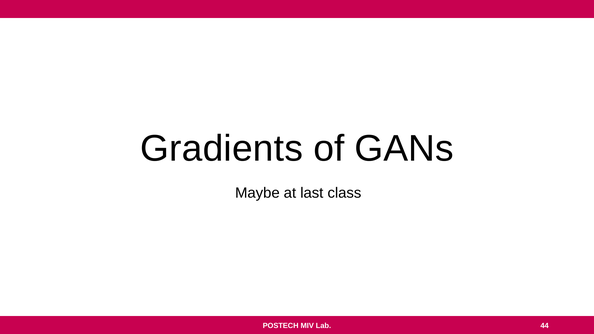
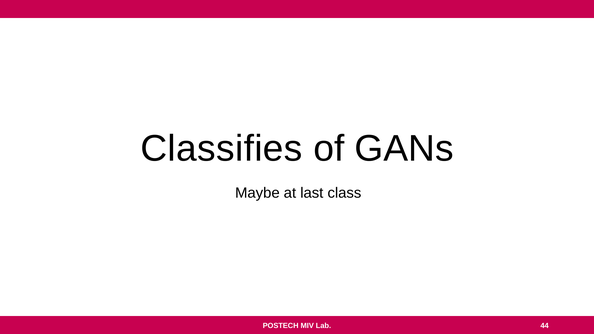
Gradients: Gradients -> Classifies (221, 148)
